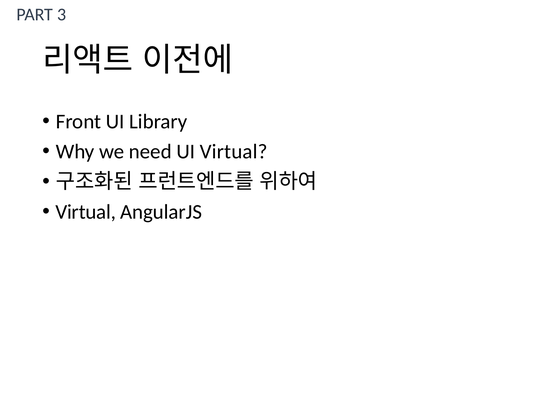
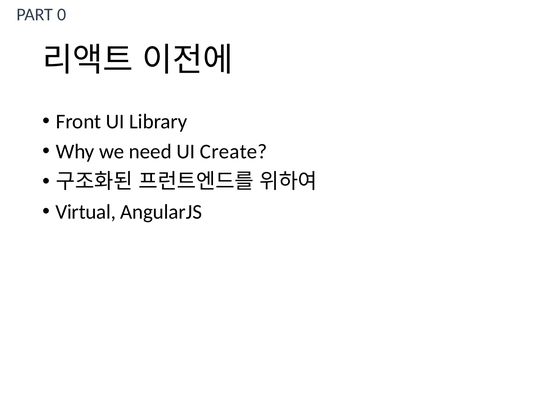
3: 3 -> 0 (62, 15)
UI Virtual: Virtual -> Create (234, 151)
